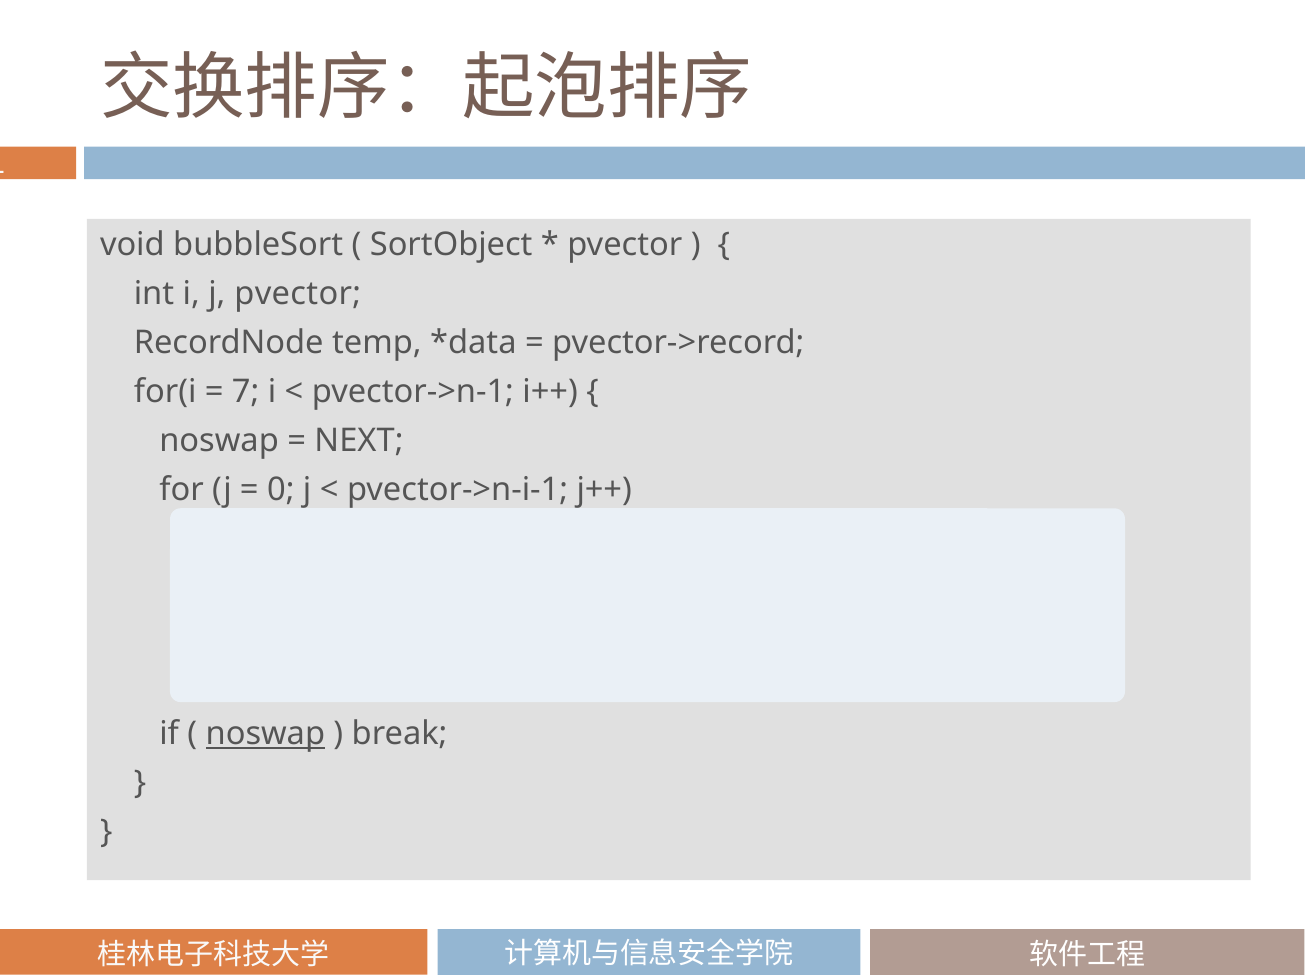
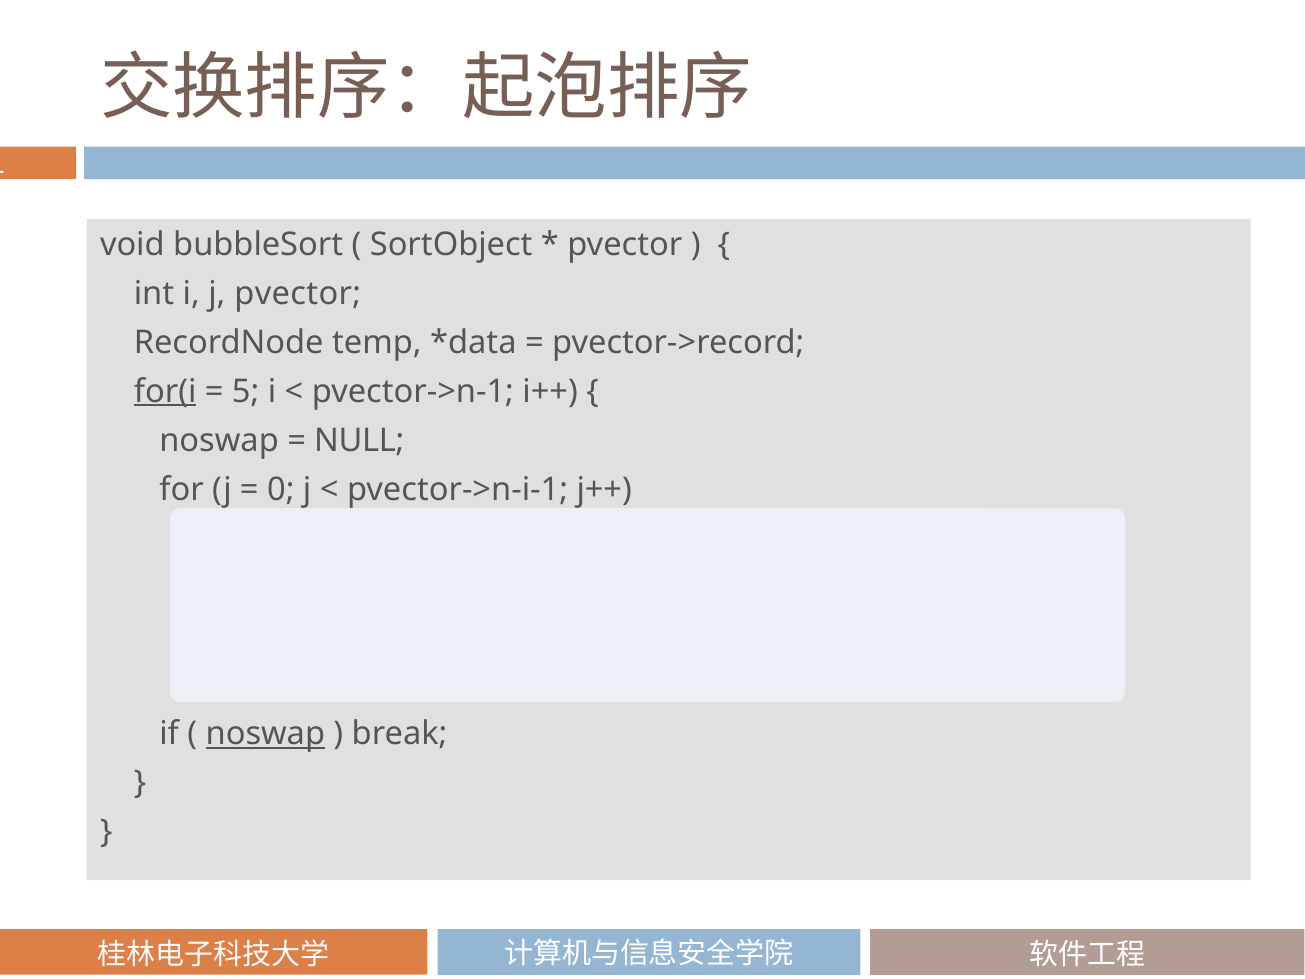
for(i underline: none -> present (165, 391)
7: 7 -> 5 (246, 391)
NEXT: NEXT -> NULL (359, 440)
